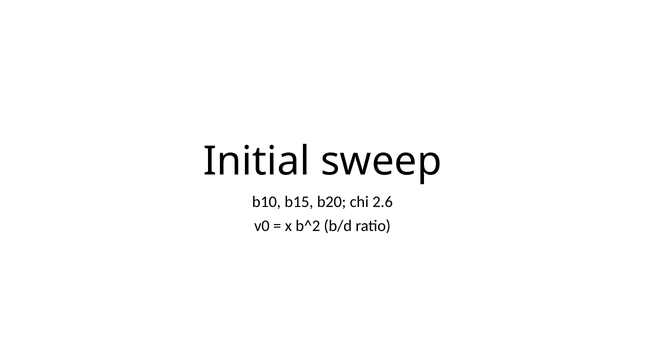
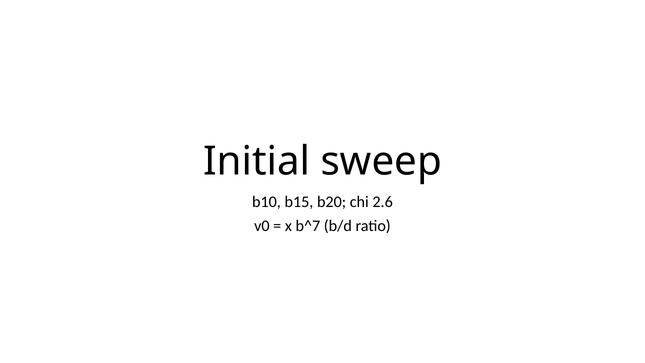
b^2: b^2 -> b^7 (308, 226)
